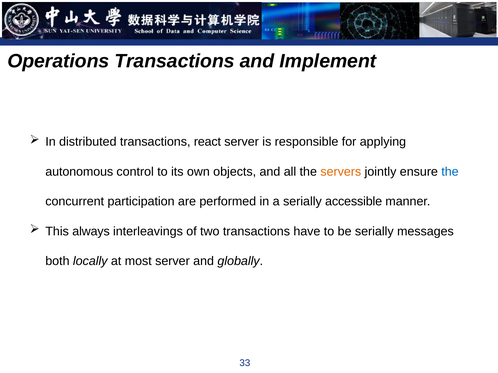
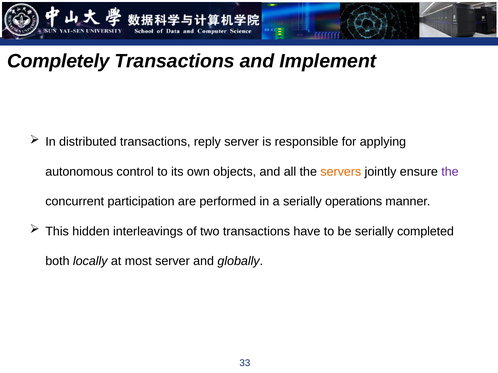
Operations: Operations -> Completely (58, 61)
react: react -> reply (207, 142)
the colour: blue -> purple (450, 172)
accessible: accessible -> operations (354, 202)
always: always -> hidden (91, 232)
messages: messages -> completed (425, 232)
